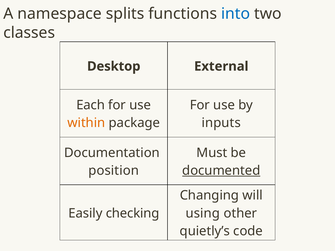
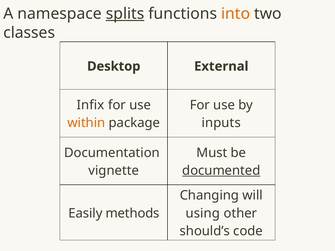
splits underline: none -> present (125, 14)
into colour: blue -> orange (236, 14)
Each: Each -> Infix (90, 105)
position: position -> vignette (114, 171)
checking: checking -> methods (133, 213)
quietly’s: quietly’s -> should’s (205, 231)
